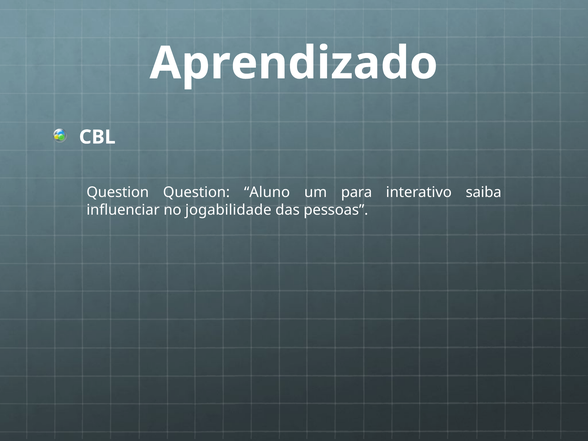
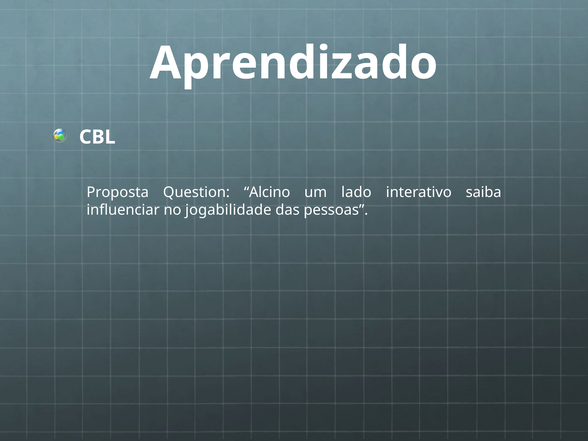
Question: Question -> Proposta (118, 192)
Aluno: Aluno -> Alcino (267, 192)
para: para -> lado (356, 192)
